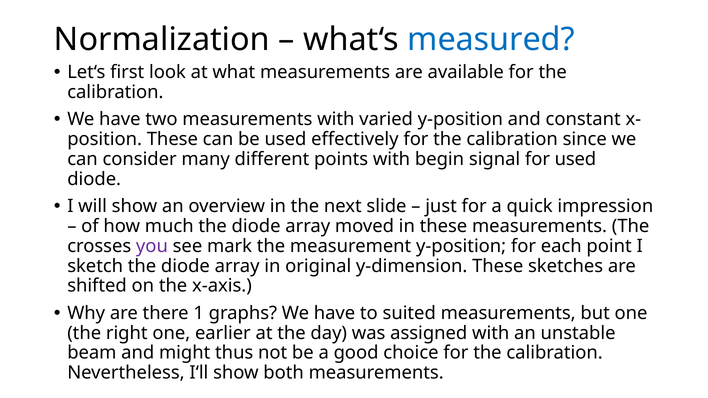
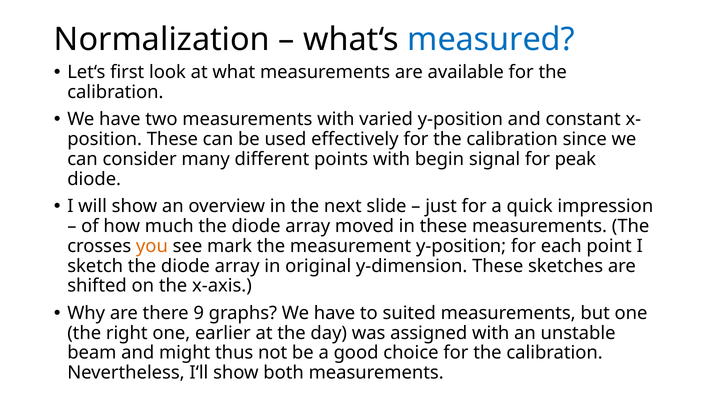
for used: used -> peak (575, 159)
you colour: purple -> orange (152, 246)
1: 1 -> 9 (199, 313)
